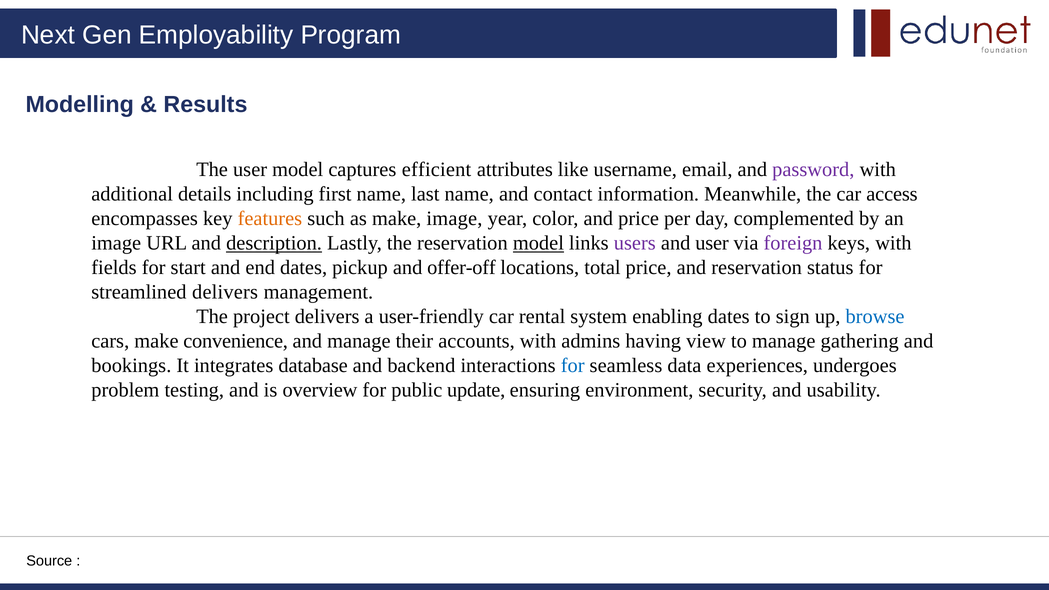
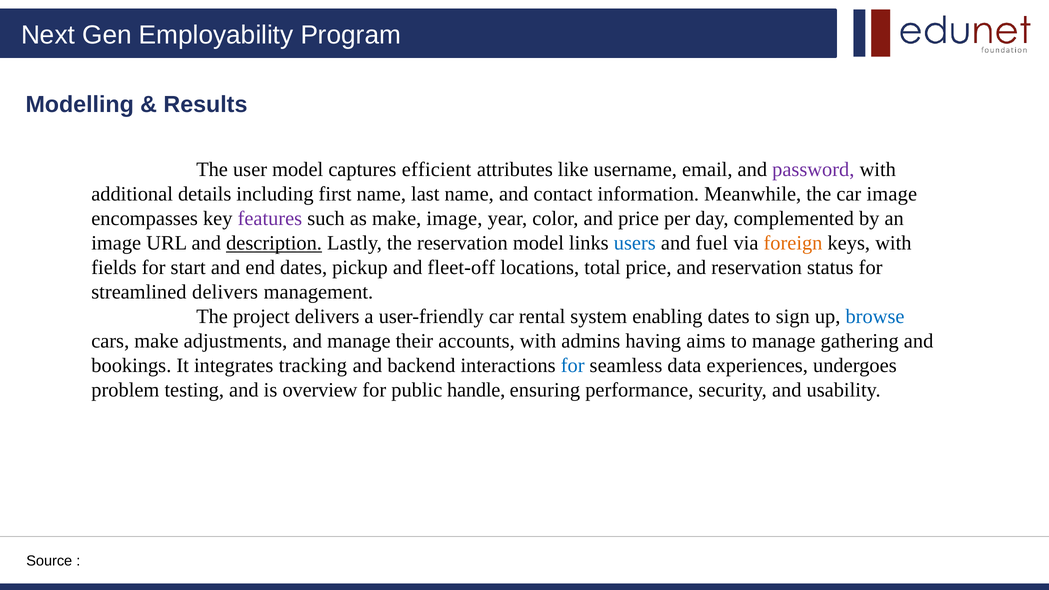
car access: access -> image (892, 194)
features colour: orange -> purple (270, 219)
model underline: present -> none (538, 243)
users colour: purple -> blue (635, 243)
and user: user -> fuel (712, 243)
foreign colour: purple -> orange (793, 243)
offer-off: offer-off -> fleet-off (461, 268)
convenience: convenience -> adjustments (235, 341)
view: view -> aims (706, 341)
database: database -> tracking (313, 366)
update: update -> handle (476, 390)
environment: environment -> performance (639, 390)
